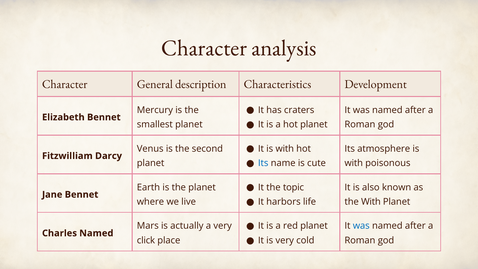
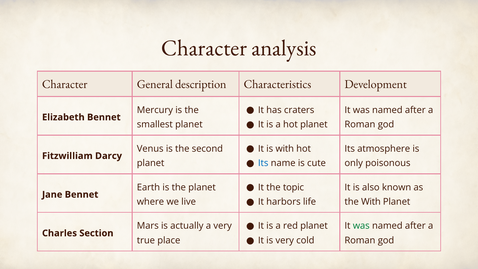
with: with -> only (354, 163)
was colour: blue -> green (361, 226)
Charles Named: Named -> Section (96, 233)
click: click -> true (146, 240)
